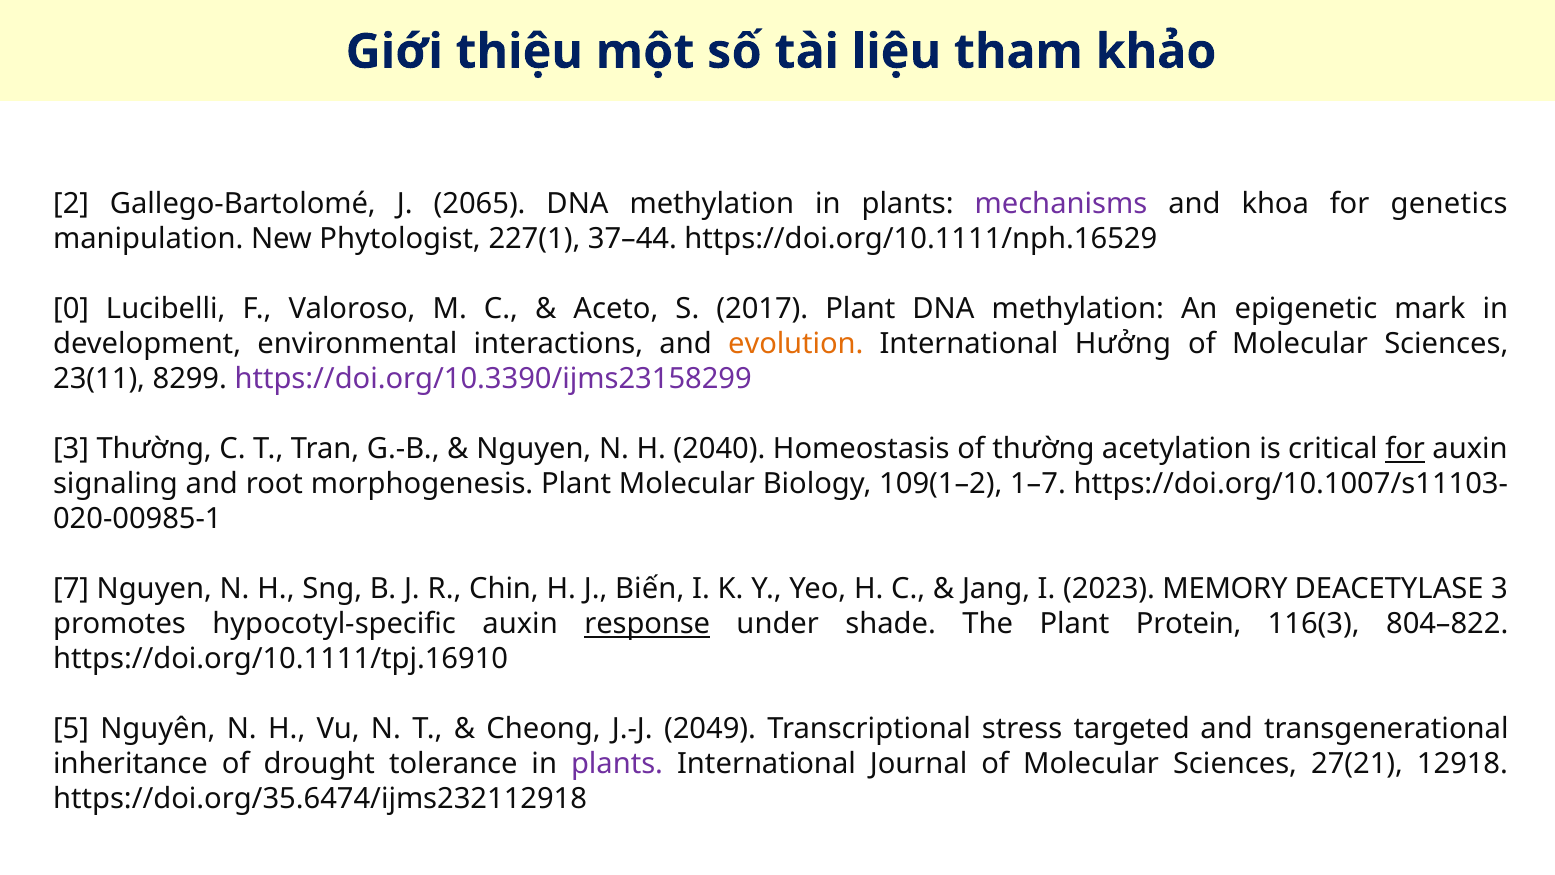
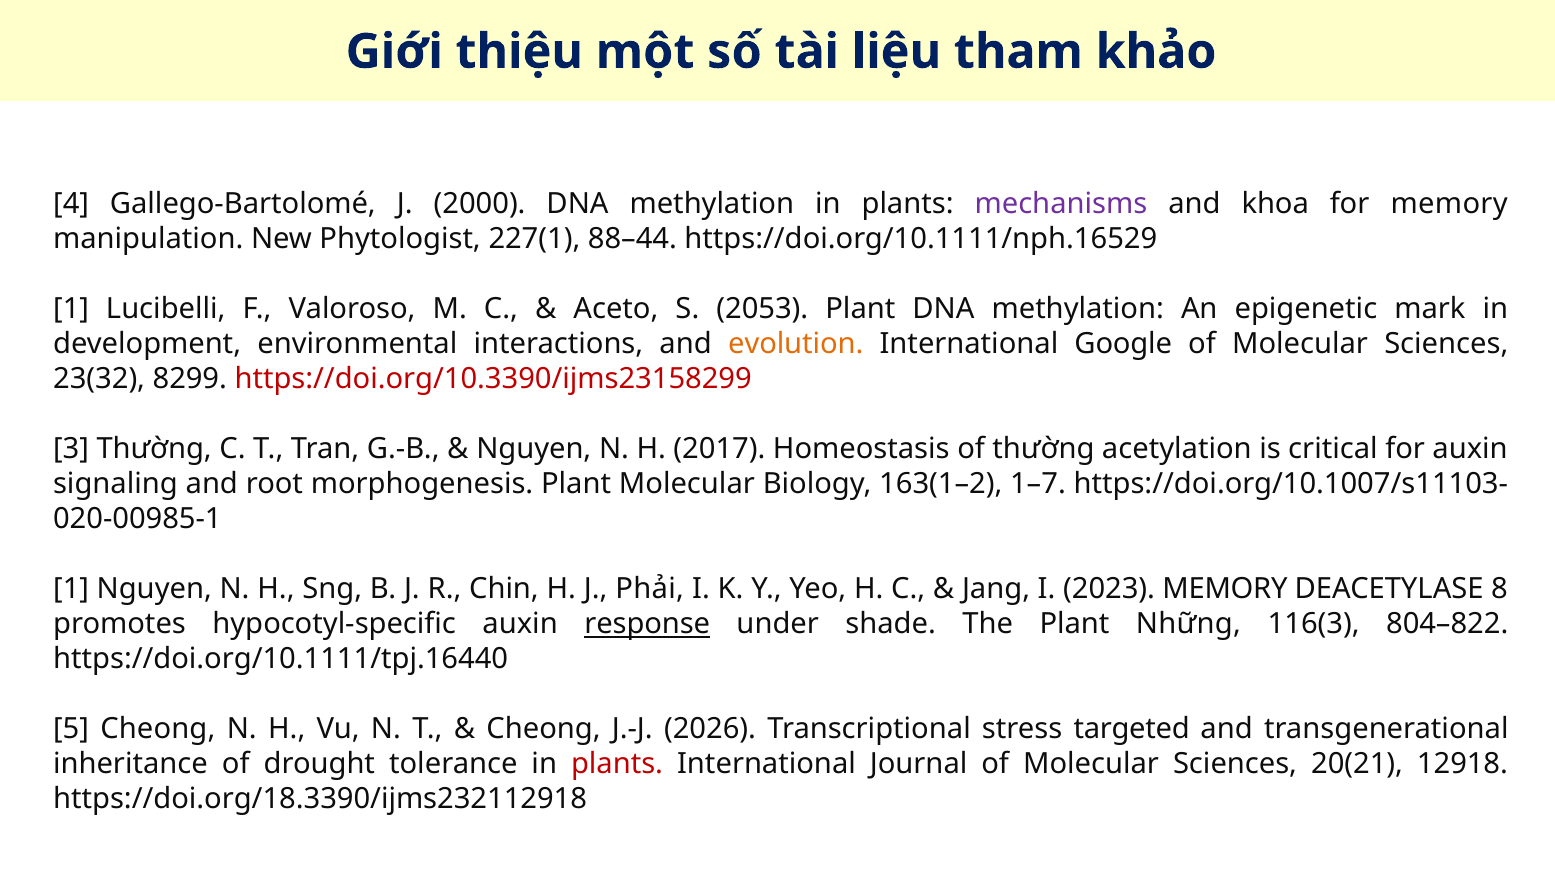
2: 2 -> 4 (71, 204)
2065: 2065 -> 2000 (480, 204)
for genetics: genetics -> memory (1449, 204)
37–44: 37–44 -> 88–44 (632, 239)
0: 0 -> 1 (71, 309)
2017: 2017 -> 2053 (762, 309)
Hưởng: Hưởng -> Google (1123, 344)
23(11: 23(11 -> 23(32 (99, 379)
https://doi.org/10.3390/ijms23158299 colour: purple -> red (493, 379)
2040: 2040 -> 2017 (719, 449)
for underline: present -> none (1405, 449)
109(1–2: 109(1–2 -> 163(1–2 (941, 484)
7: 7 -> 1 (71, 589)
Biến: Biến -> Phải (650, 589)
DEACETYLASE 3: 3 -> 8 (1500, 589)
Protein: Protein -> Những (1188, 624)
https://doi.org/10.1111/tpj.16910: https://doi.org/10.1111/tpj.16910 -> https://doi.org/10.1111/tpj.16440 (281, 659)
5 Nguyên: Nguyên -> Cheong (158, 729)
2049: 2049 -> 2026 (710, 729)
plants colour: purple -> red (617, 764)
27(21: 27(21 -> 20(21 (1357, 764)
https://doi.org/35.6474/ijms232112918: https://doi.org/35.6474/ijms232112918 -> https://doi.org/18.3390/ijms232112918 (320, 799)
